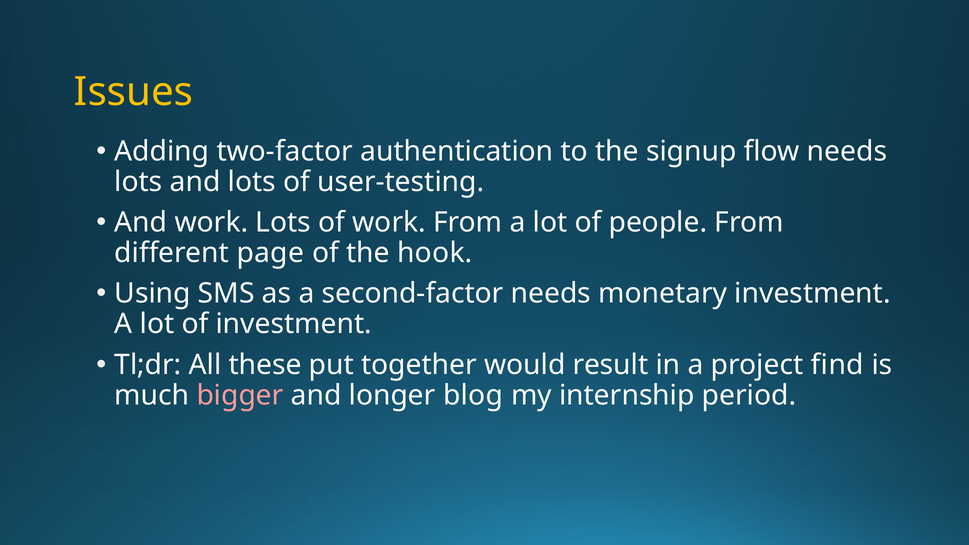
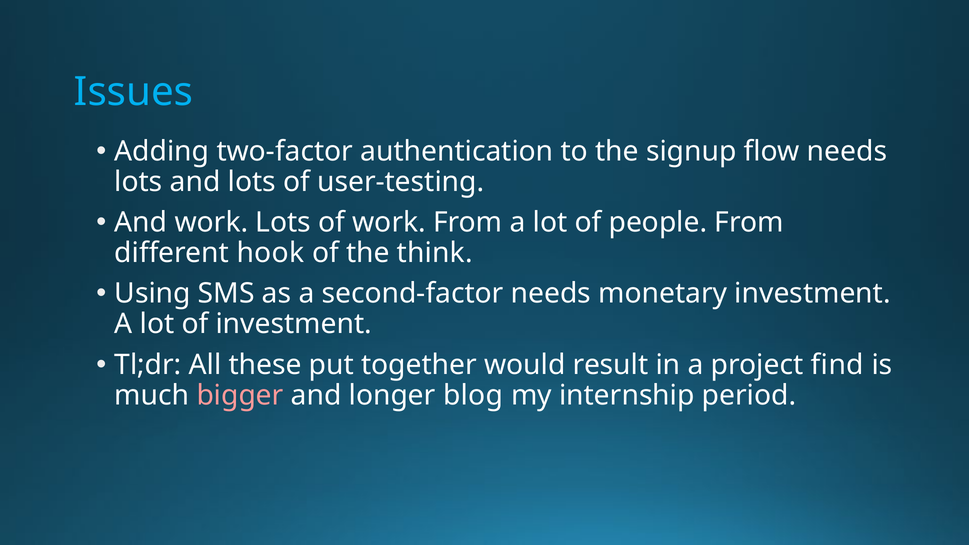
Issues colour: yellow -> light blue (134, 92)
page: page -> hook (270, 253)
hook: hook -> think (435, 253)
